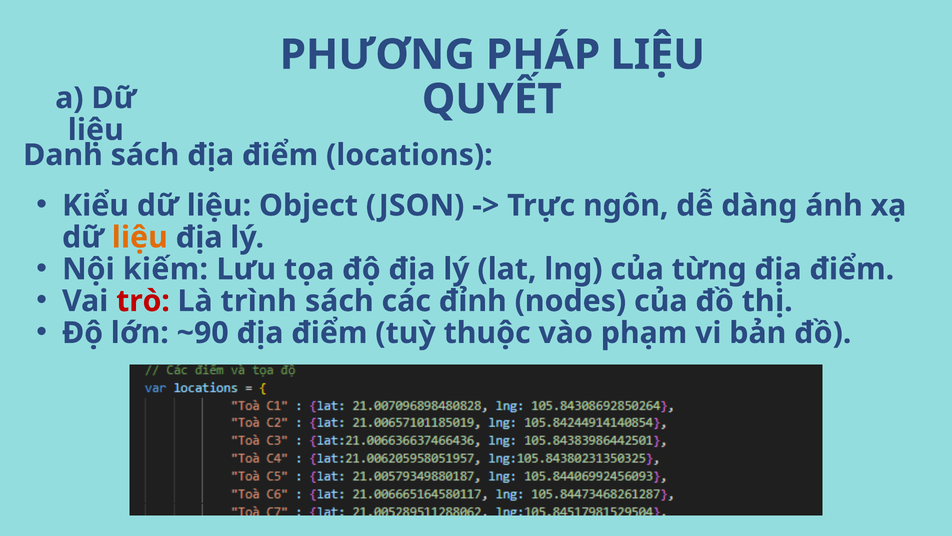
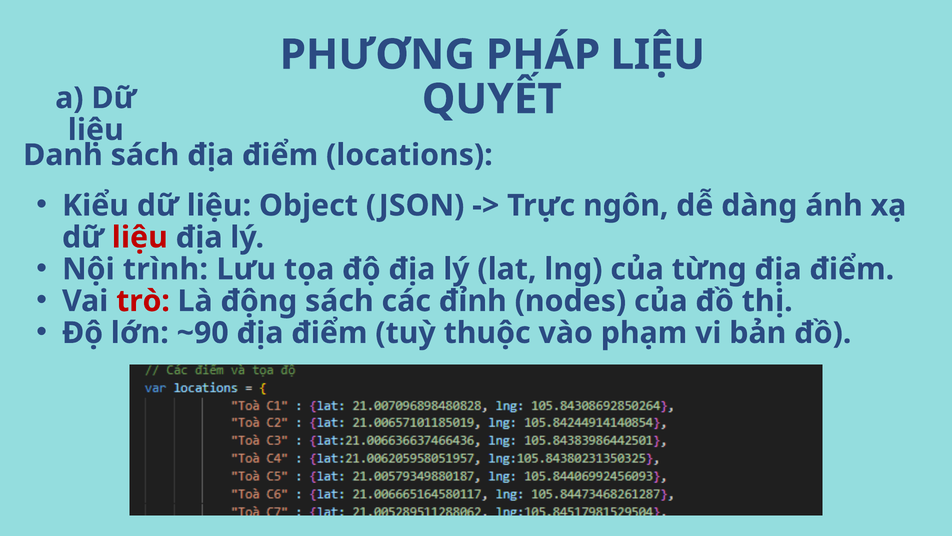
liệu colour: orange -> red (140, 237)
kiếm: kiếm -> trình (165, 269)
trình: trình -> động (259, 301)
